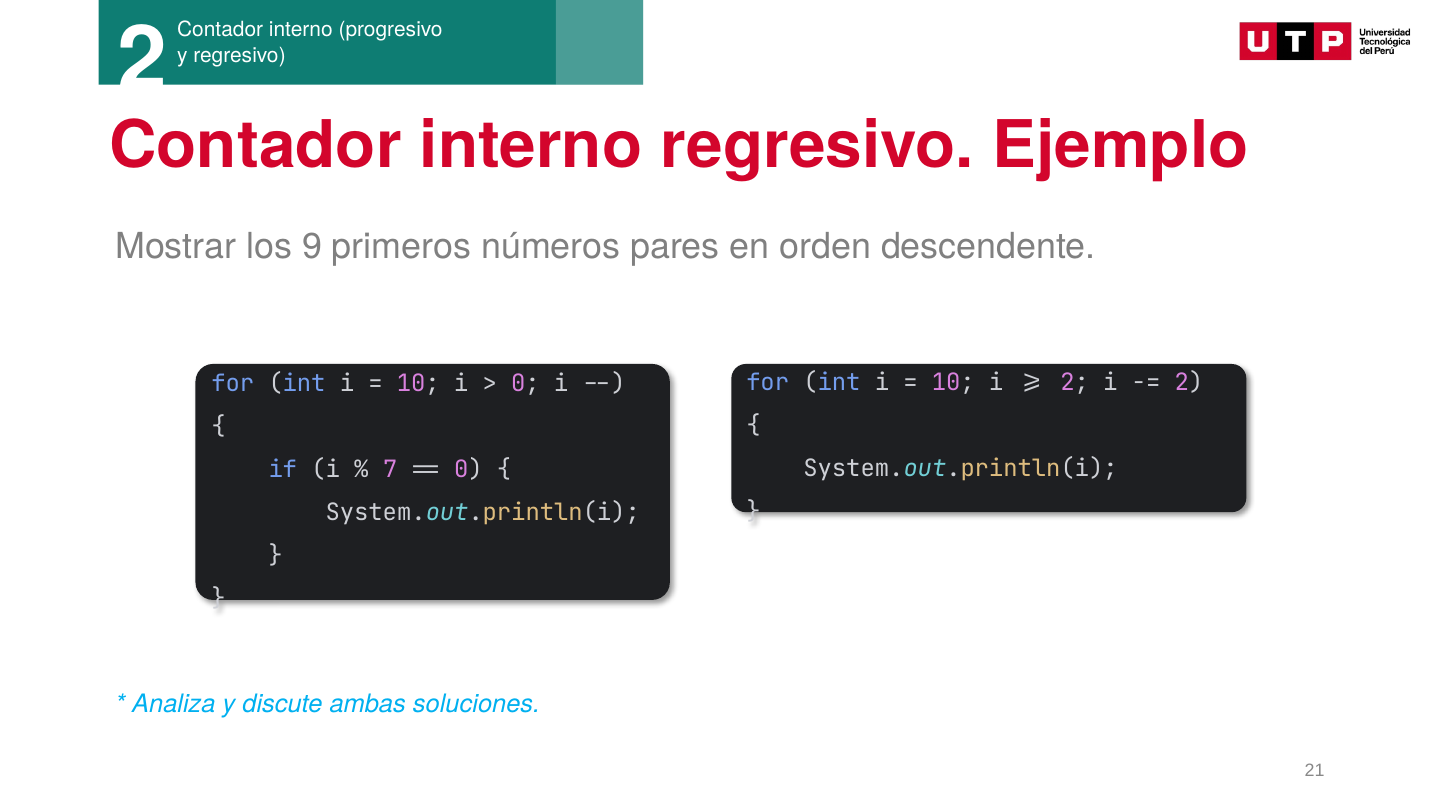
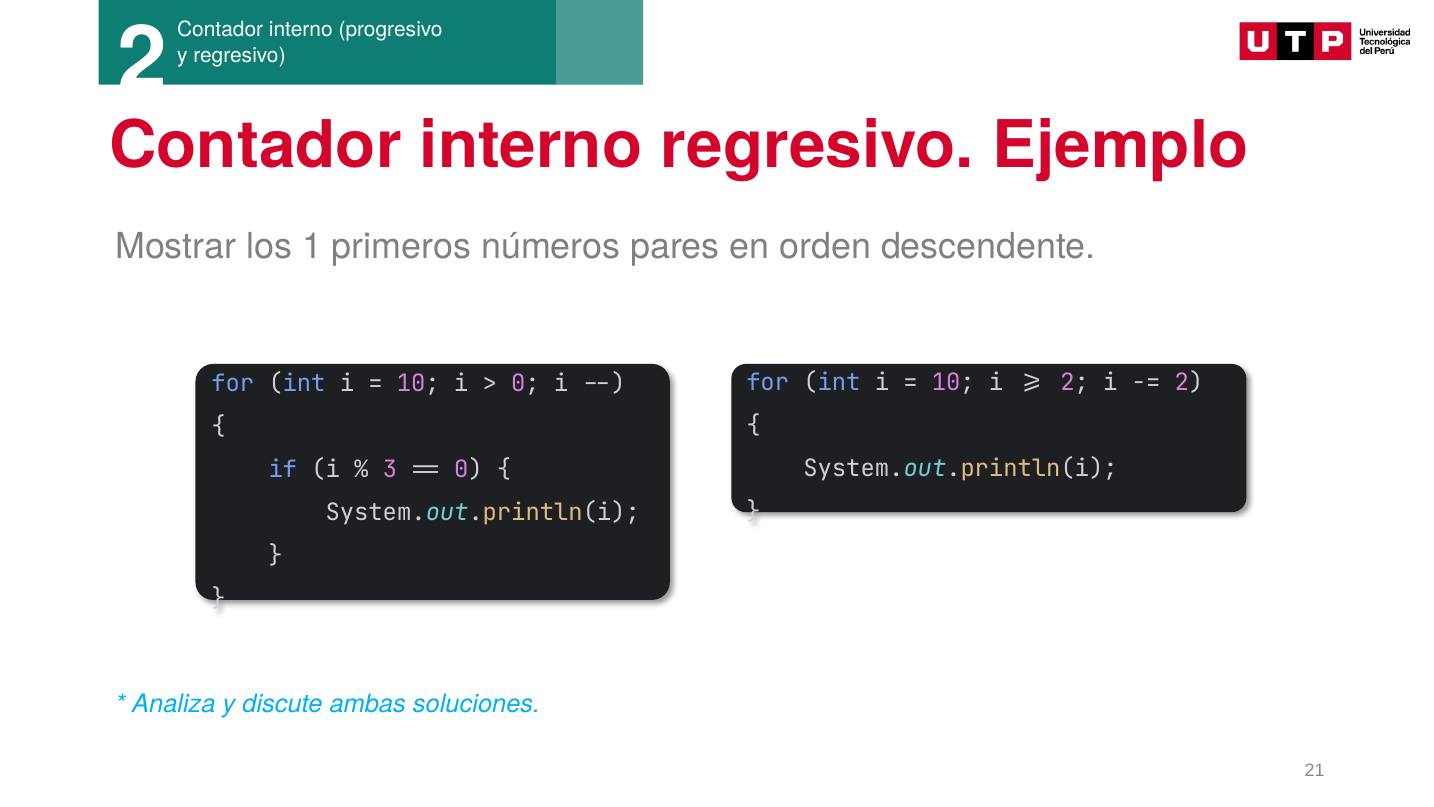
9: 9 -> 1 (312, 247)
7: 7 -> 3 (390, 469)
